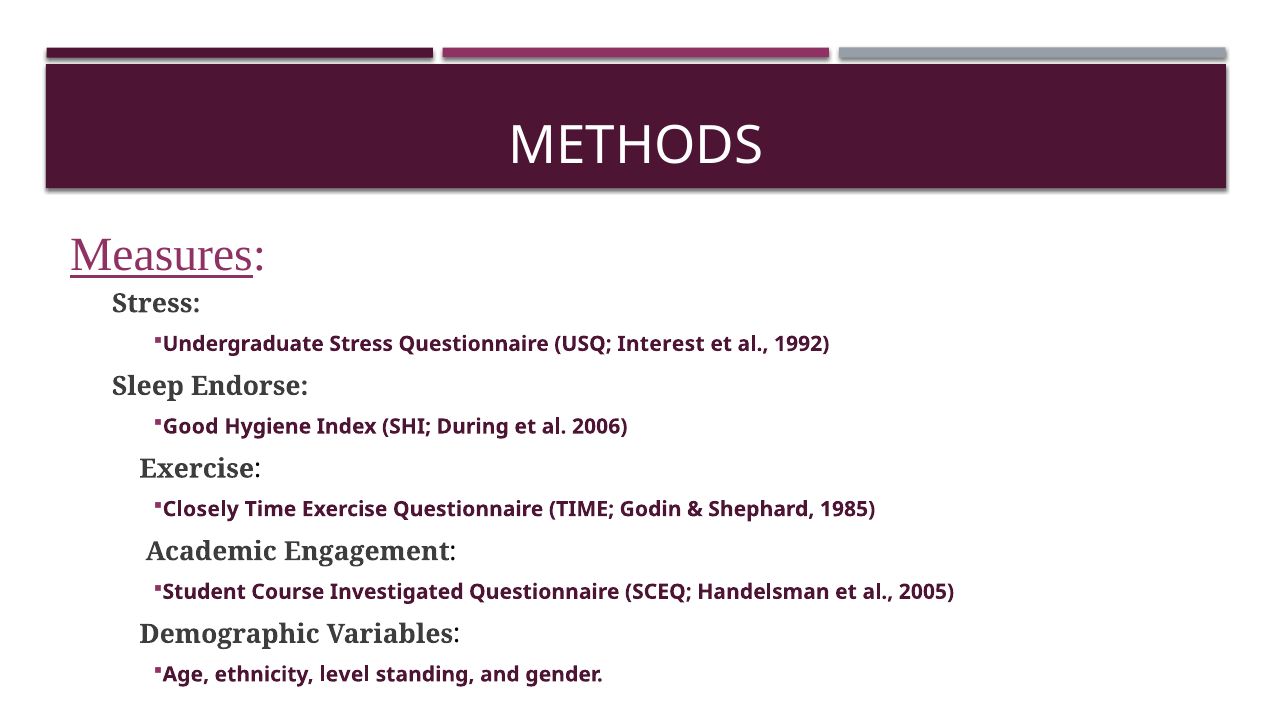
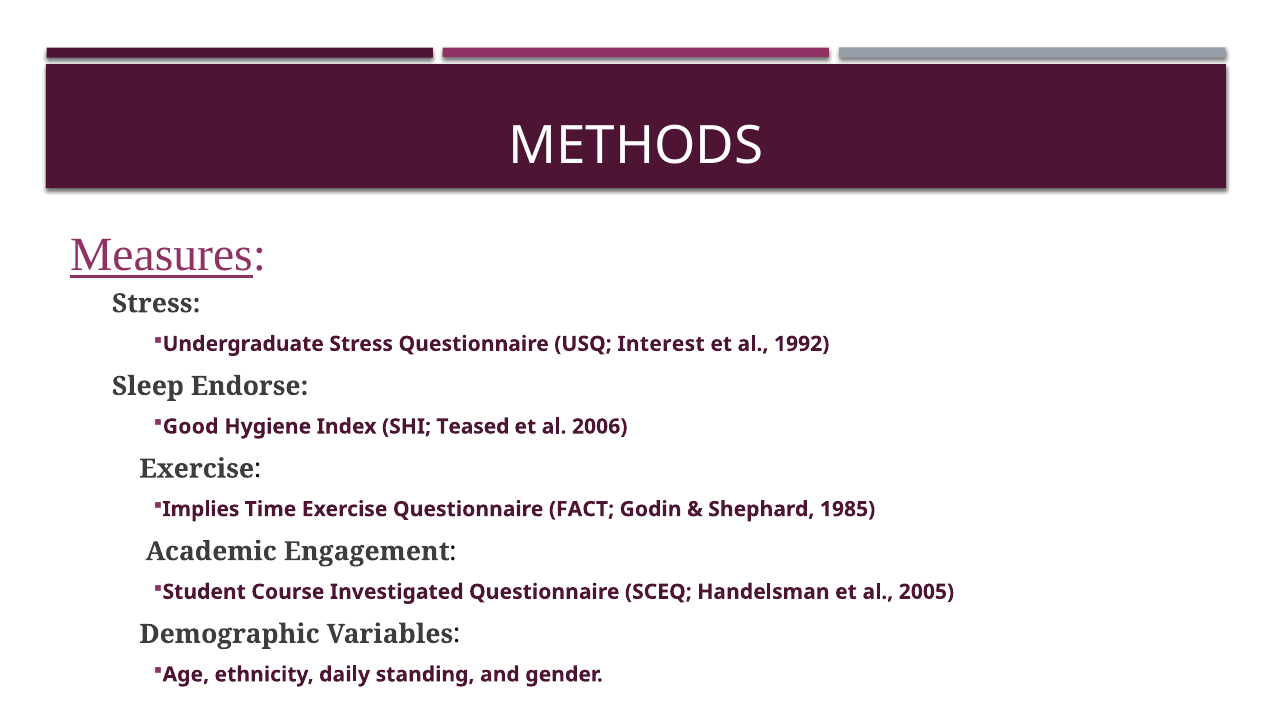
During: During -> Teased (473, 427)
Closely: Closely -> Implies (201, 510)
Questionnaire TIME: TIME -> FACT (581, 510)
level: level -> daily (345, 675)
